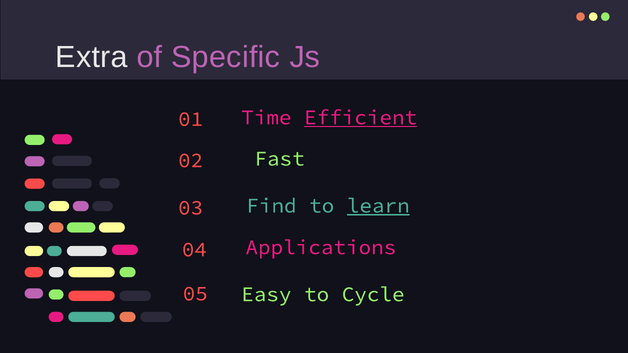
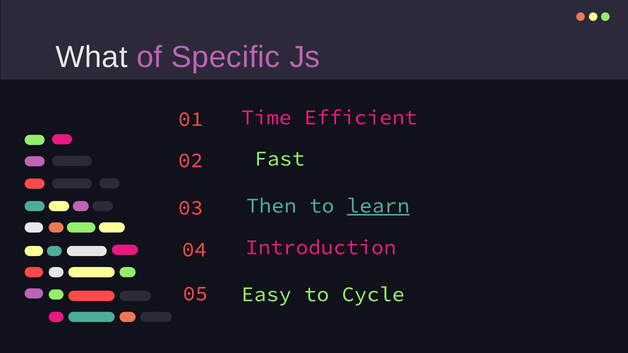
Extra: Extra -> What (92, 57)
Efficient underline: present -> none (361, 118)
Find: Find -> Then (271, 206)
Applications: Applications -> Introduction (321, 247)
